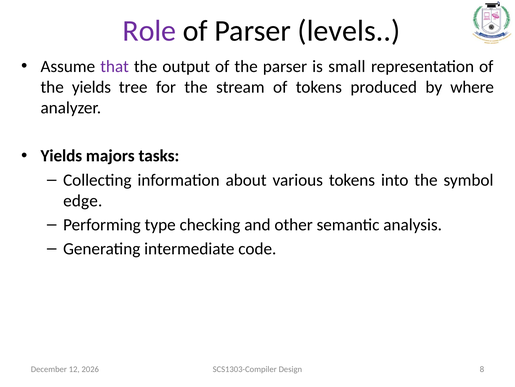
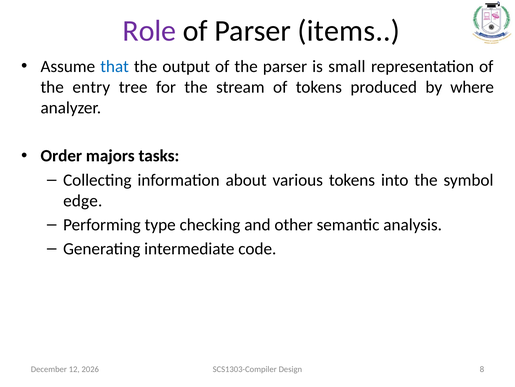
levels: levels -> items (349, 31)
that colour: purple -> blue (115, 66)
the yields: yields -> entry (91, 87)
Yields: Yields -> Order (61, 156)
